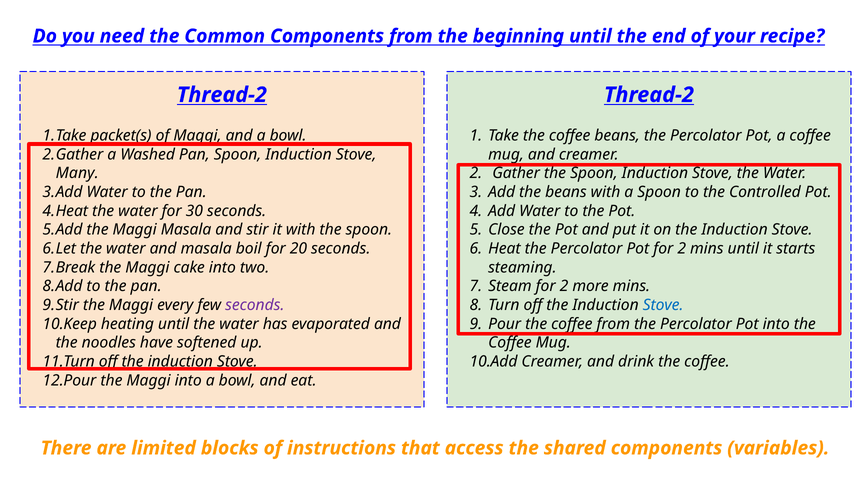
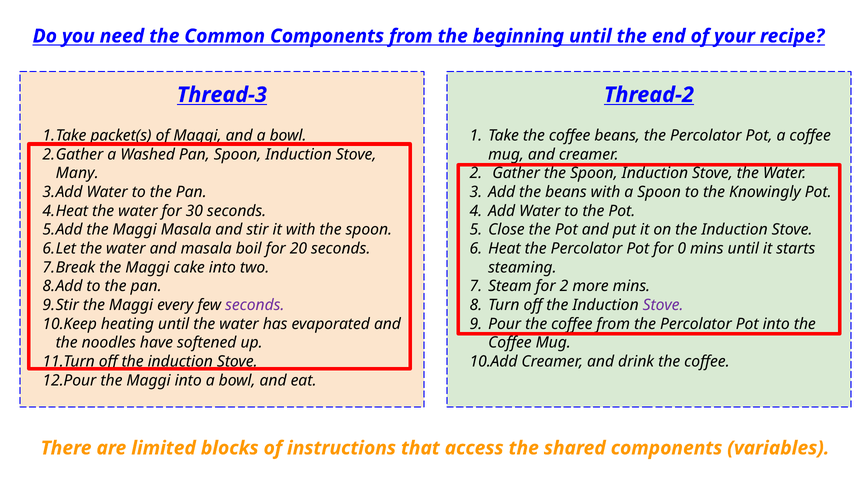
Thread-2: Thread-2 -> Thread-3 (222, 95)
Controlled: Controlled -> Knowingly (765, 192)
Pot for 2: 2 -> 0 (682, 249)
Stove colour: blue -> purple (663, 305)
